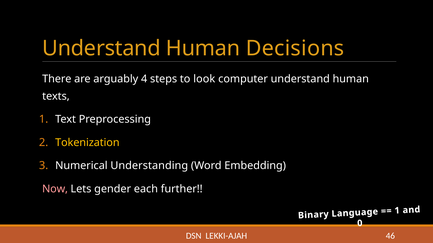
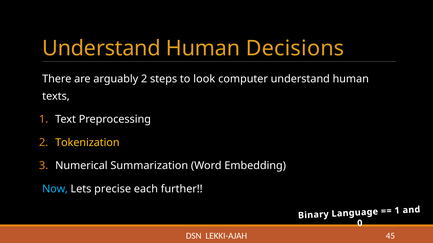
arguably 4: 4 -> 2 (144, 79)
Understanding: Understanding -> Summarization (149, 166)
Now colour: pink -> light blue (55, 189)
gender: gender -> precise (113, 189)
46: 46 -> 45 (390, 236)
